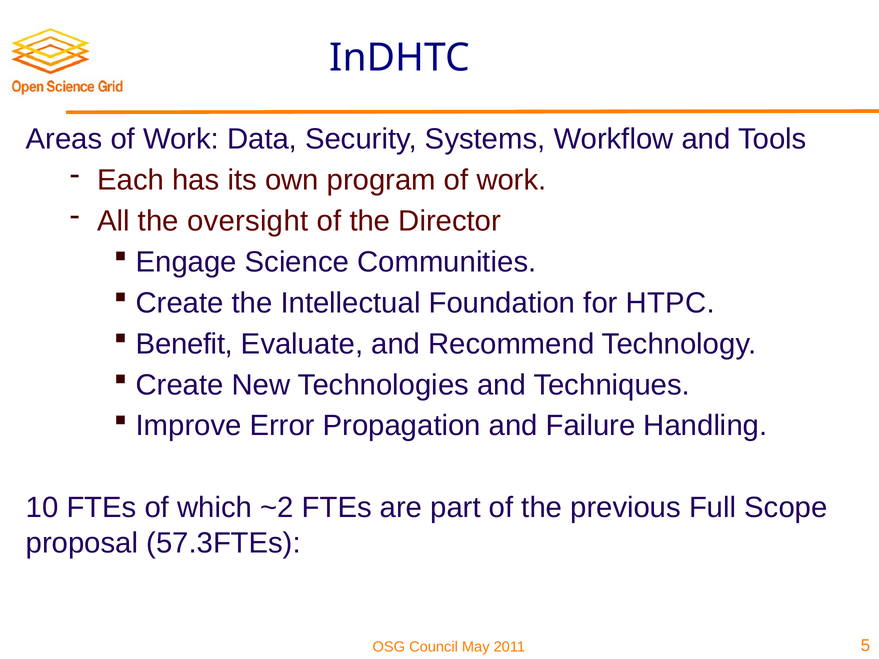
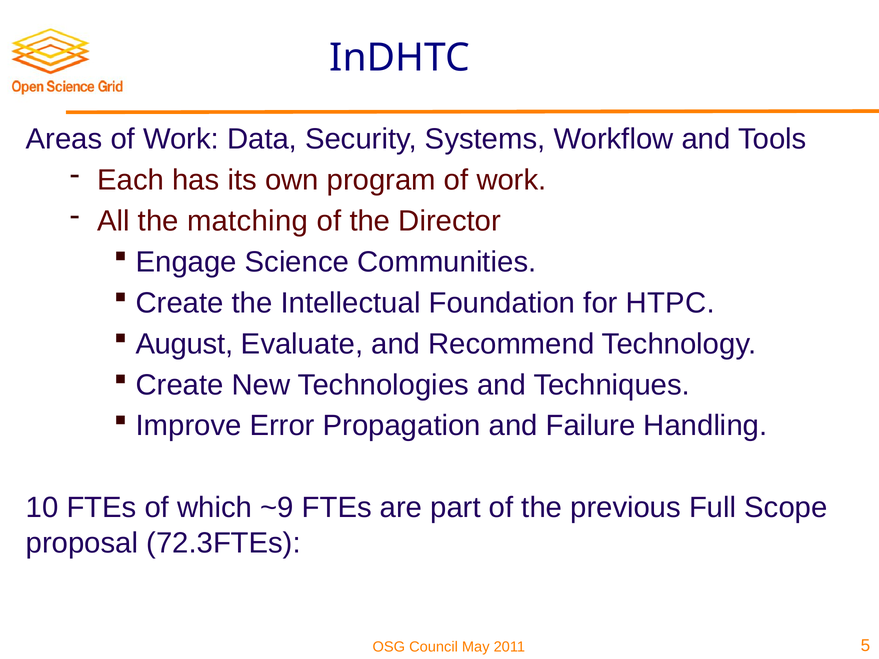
oversight: oversight -> matching (248, 221)
Benefit: Benefit -> August (184, 344)
~2: ~2 -> ~9 (277, 508)
57.3FTEs: 57.3FTEs -> 72.3FTEs (224, 543)
